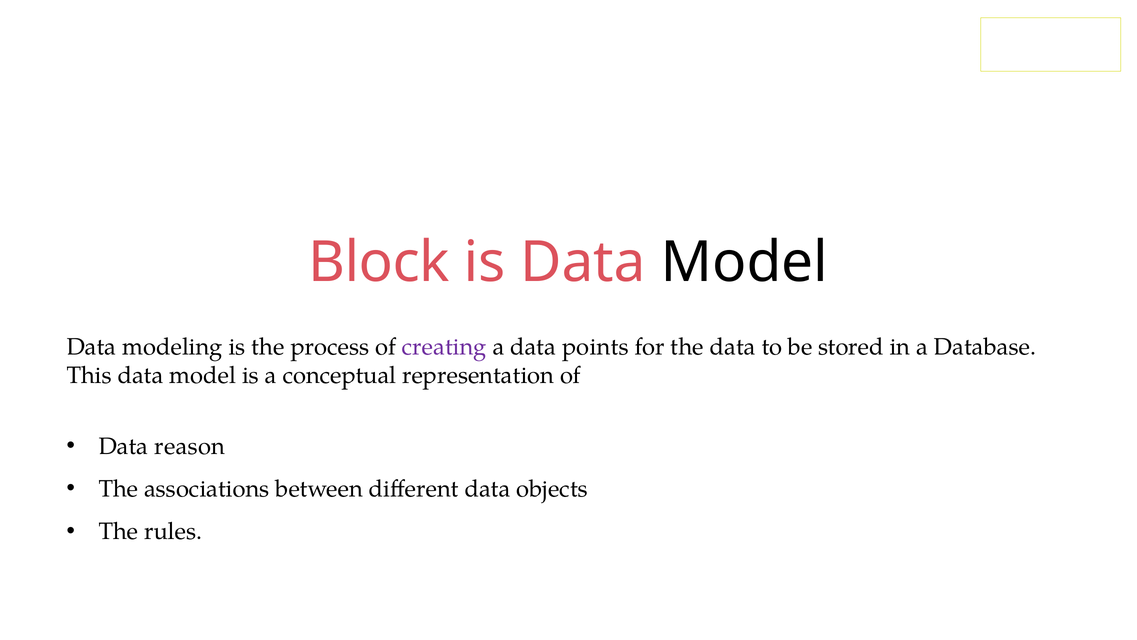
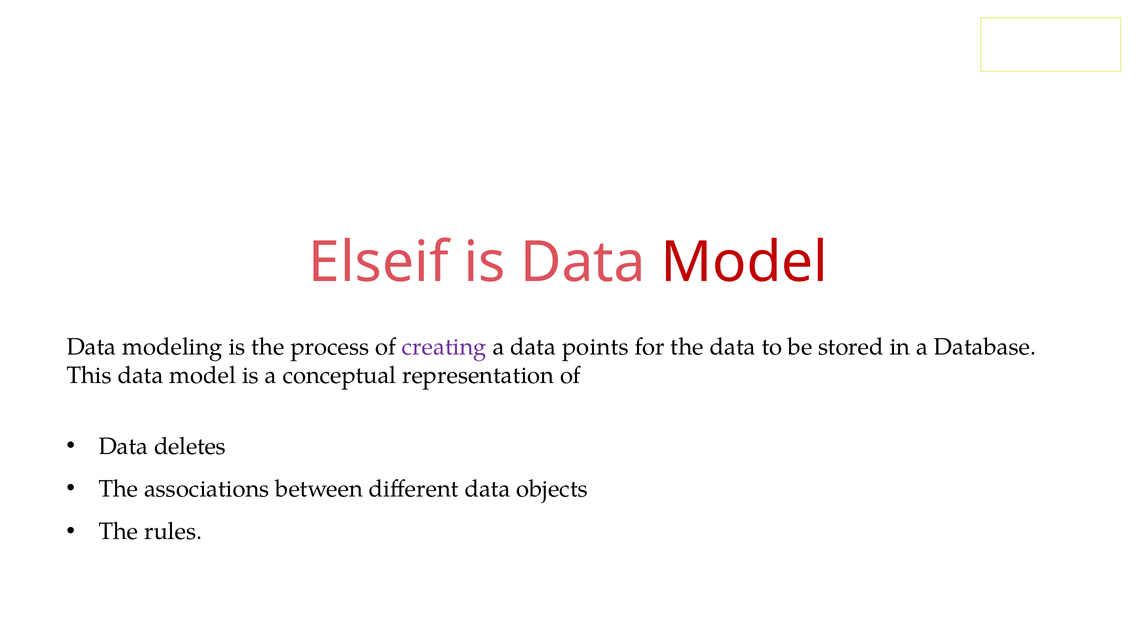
Block: Block -> Elseif (379, 263)
Model colour: black -> red (744, 263)
reason: reason -> deletes (190, 446)
